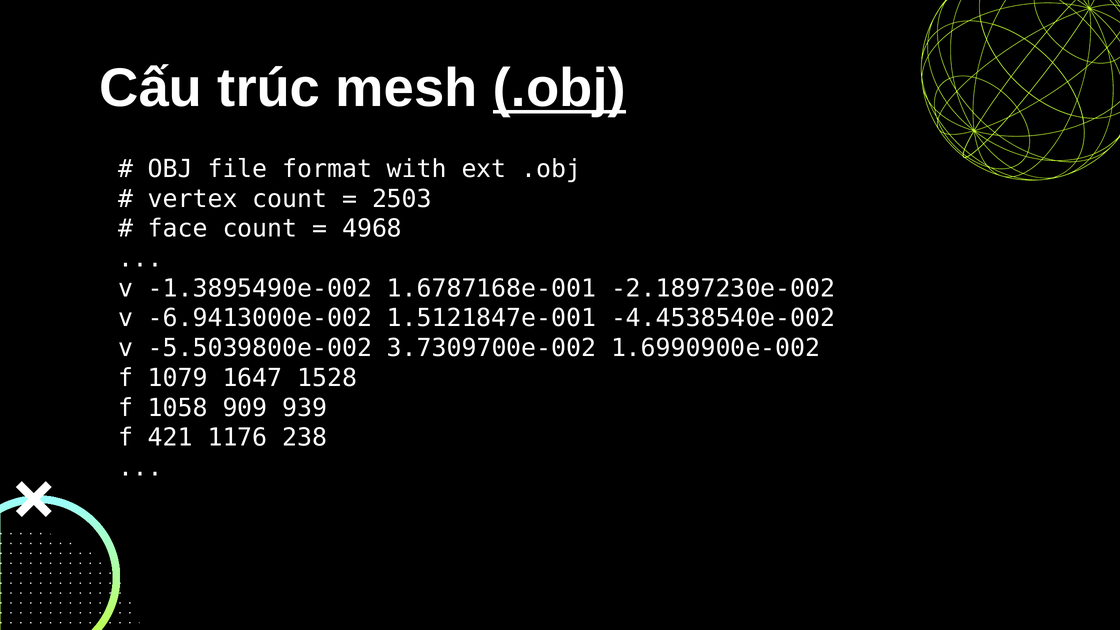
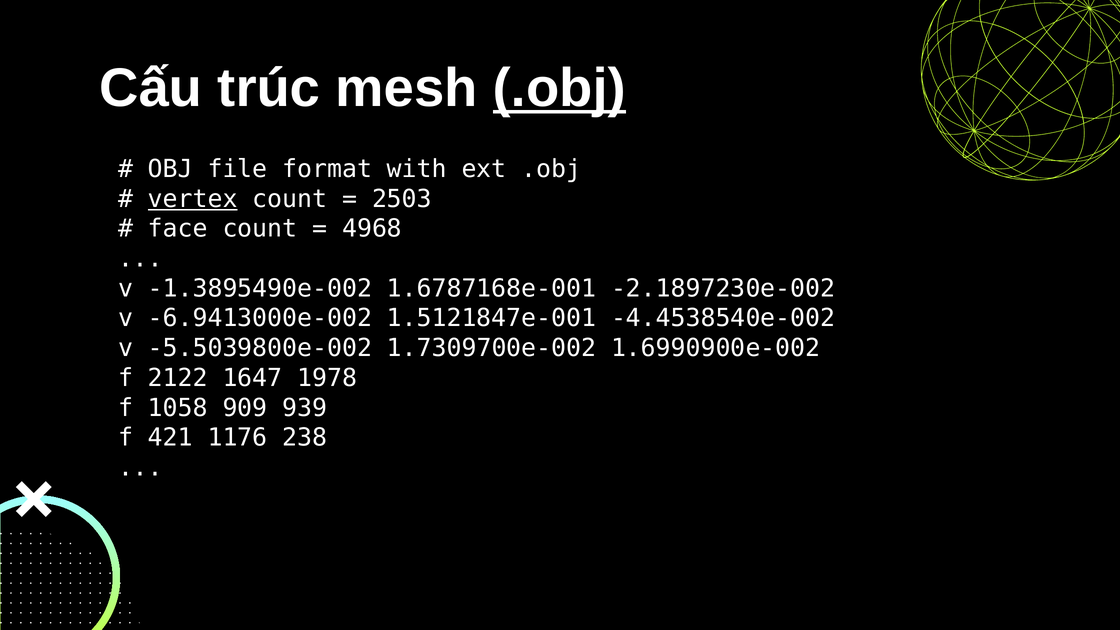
vertex underline: none -> present (193, 199)
3.7309700e-002: 3.7309700e-002 -> 1.7309700e-002 (492, 348)
1079: 1079 -> 2122 (178, 378)
1528: 1528 -> 1978 (327, 378)
